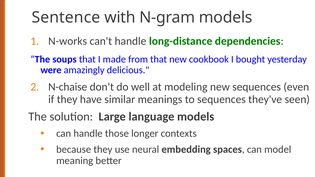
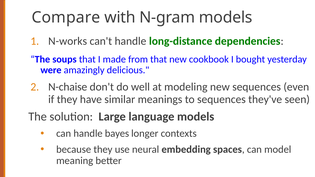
Sentence: Sentence -> Compare (66, 18)
those: those -> bayes (117, 134)
